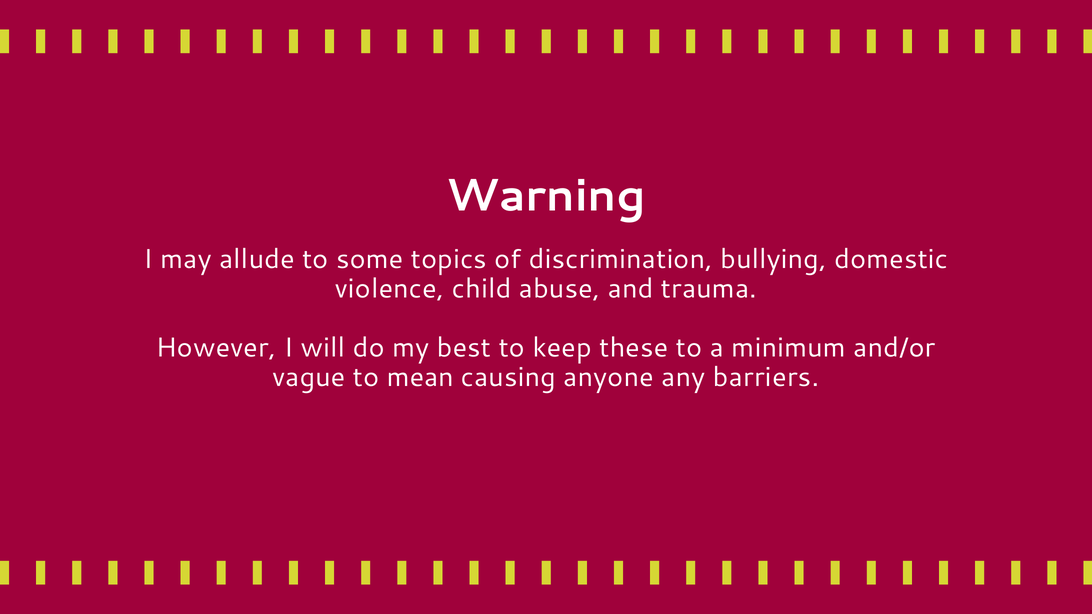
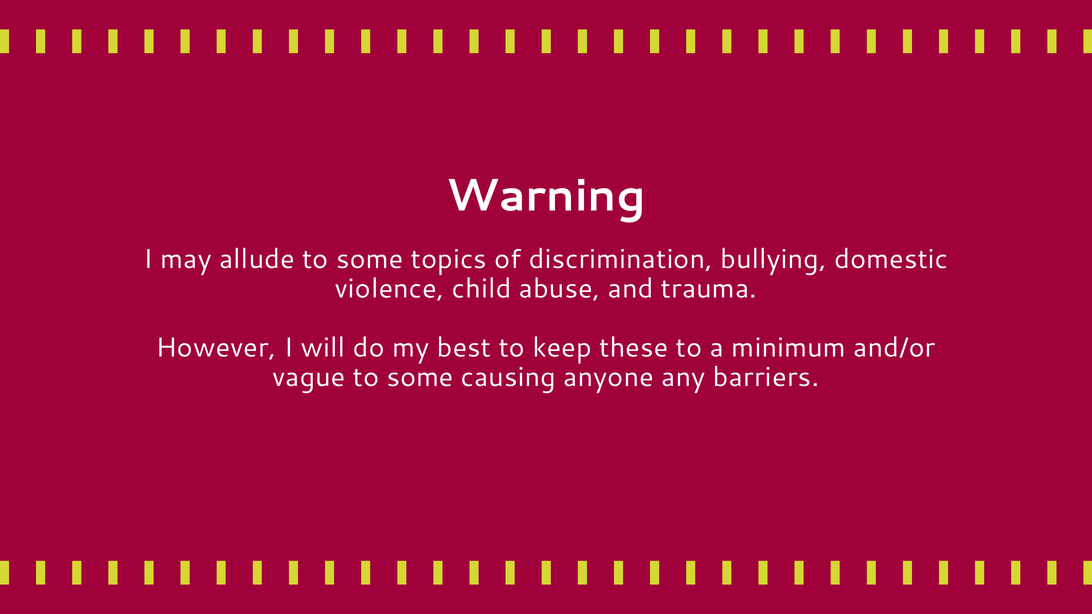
vague to mean: mean -> some (420, 377)
